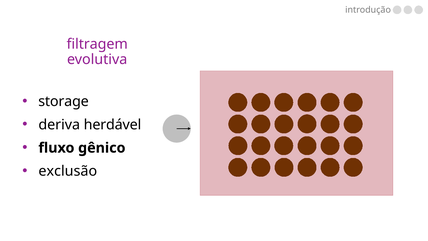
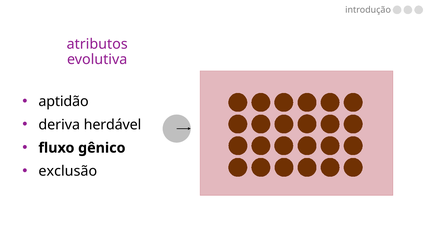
filtragem: filtragem -> atributos (97, 44)
storage: storage -> aptidão (64, 101)
